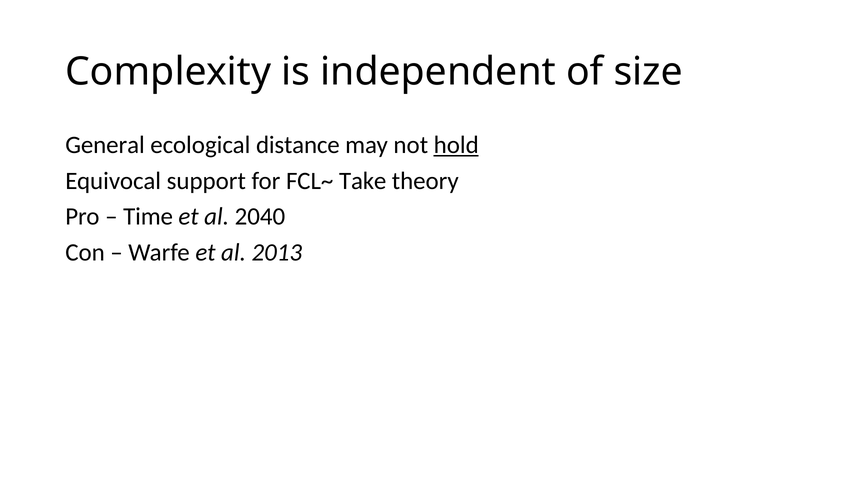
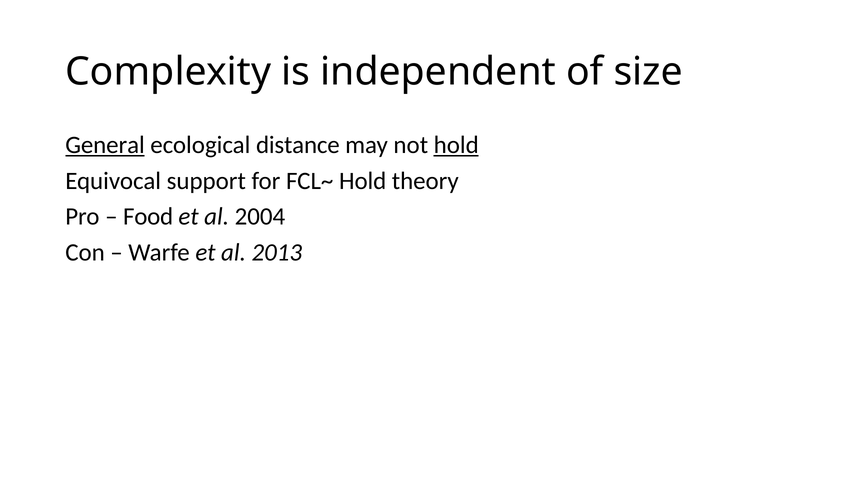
General underline: none -> present (105, 145)
FCL~ Take: Take -> Hold (363, 181)
Time: Time -> Food (148, 217)
2040: 2040 -> 2004 (260, 217)
